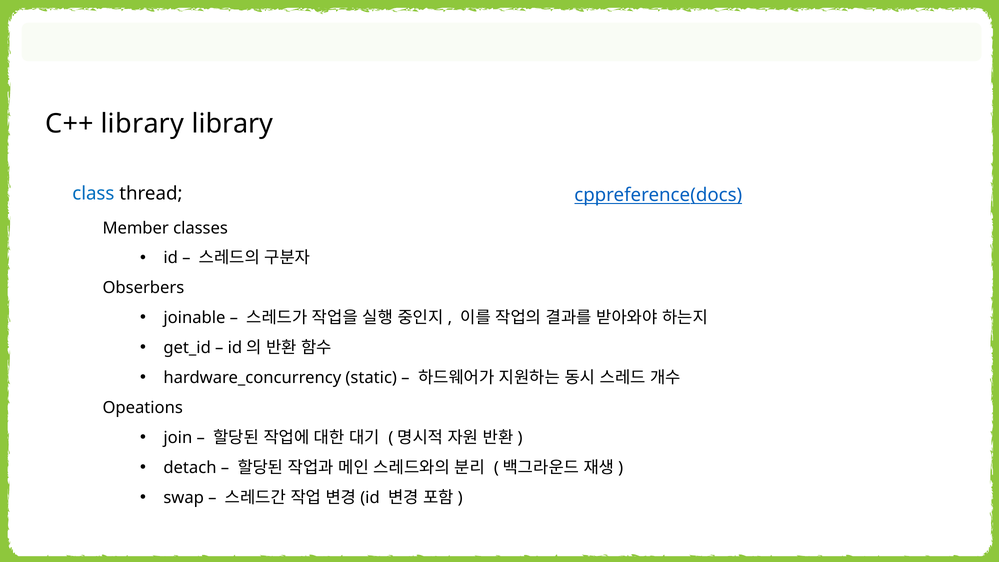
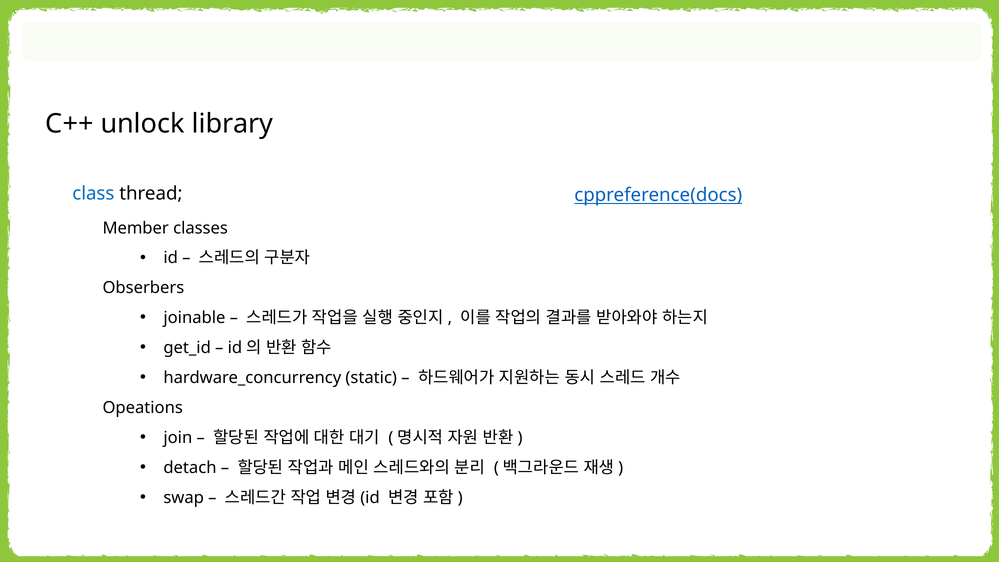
C++ library: library -> unlock (143, 124)
